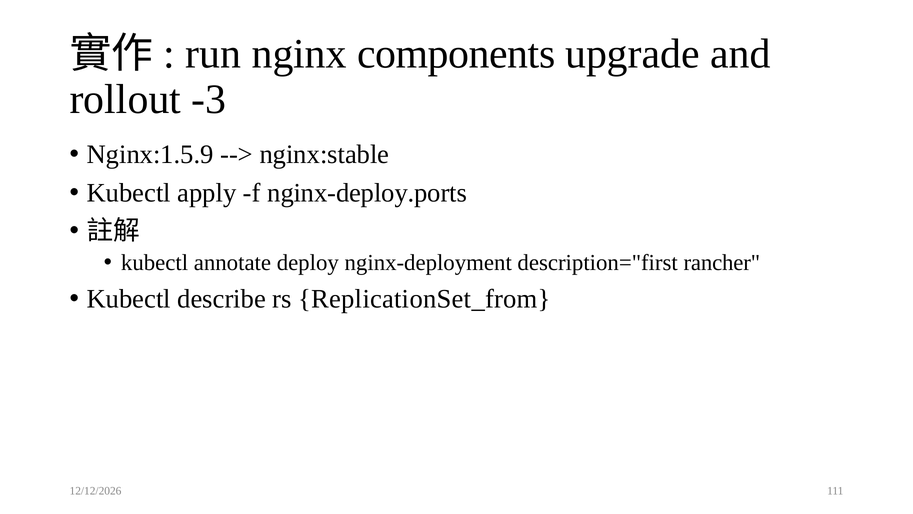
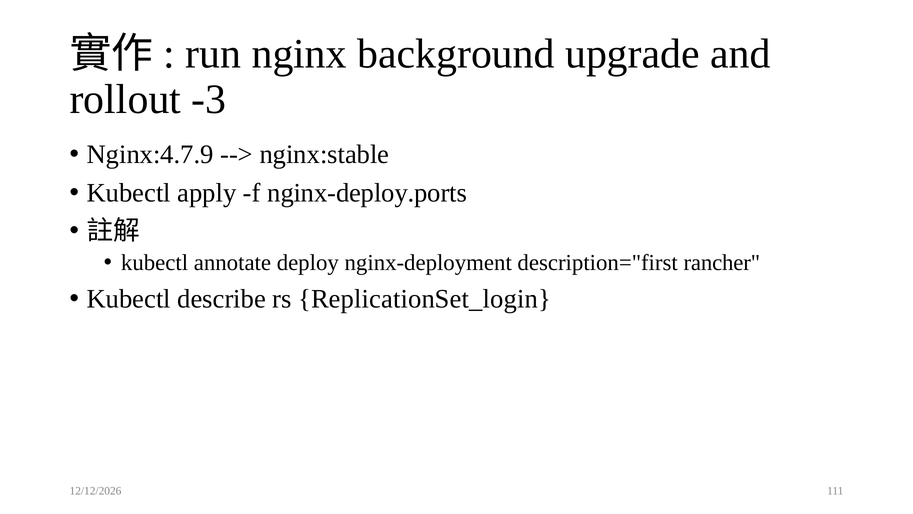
components: components -> background (456, 54)
Nginx:1.5.9: Nginx:1.5.9 -> Nginx:4.7.9 (150, 154)
ReplicationSet_from: ReplicationSet_from -> ReplicationSet_login (425, 299)
